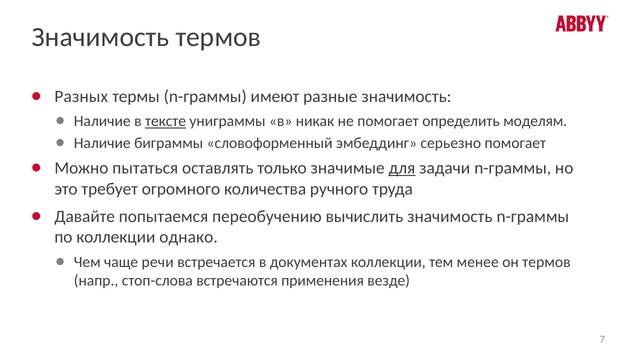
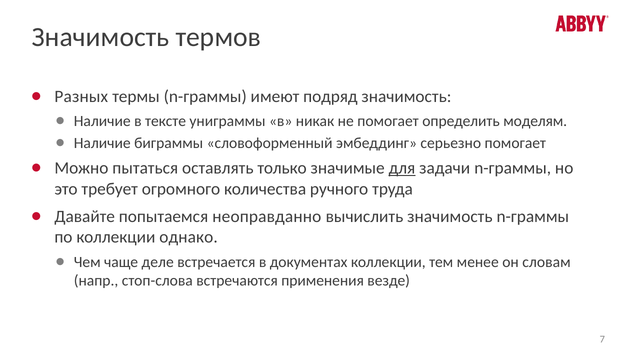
разные: разные -> подряд (330, 96)
тексте underline: present -> none (166, 121)
переобучению: переобучению -> неоправданно (267, 216)
речи: речи -> деле (158, 262)
он термов: термов -> словам (546, 262)
